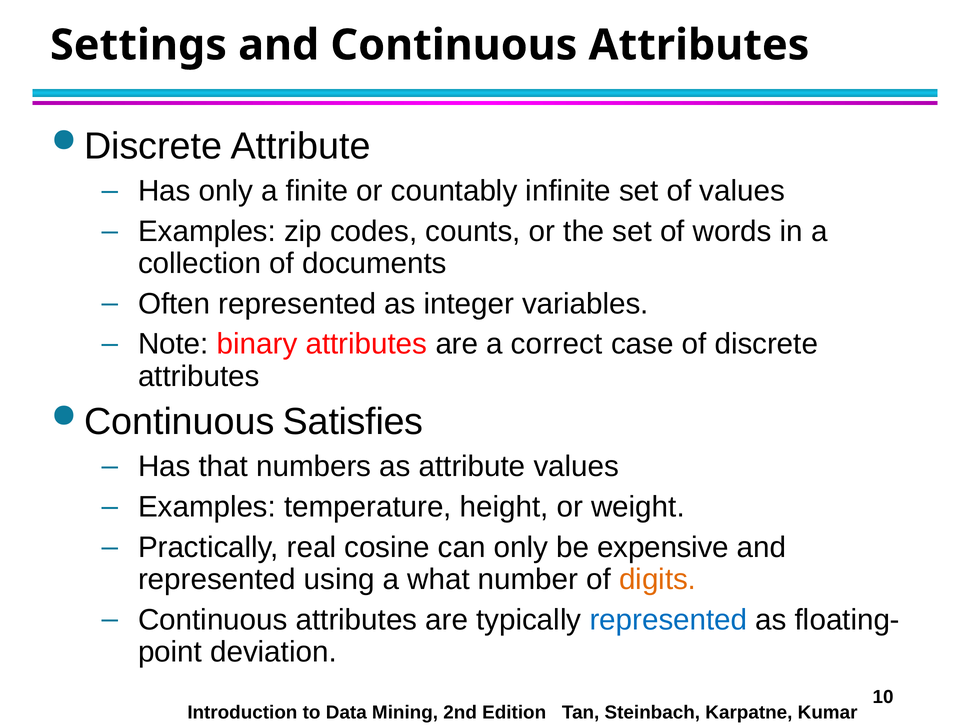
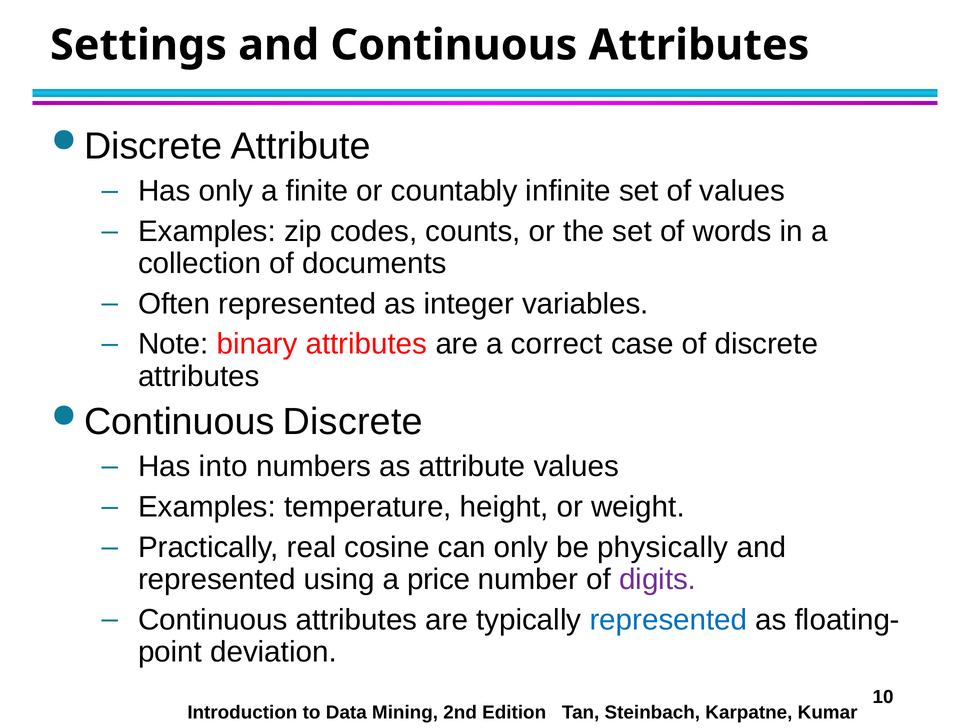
Continuous Satisfies: Satisfies -> Discrete (353, 421)
that: that -> into (223, 466)
expensive: expensive -> physically (663, 547)
what: what -> price (439, 579)
digits colour: orange -> purple (658, 579)
